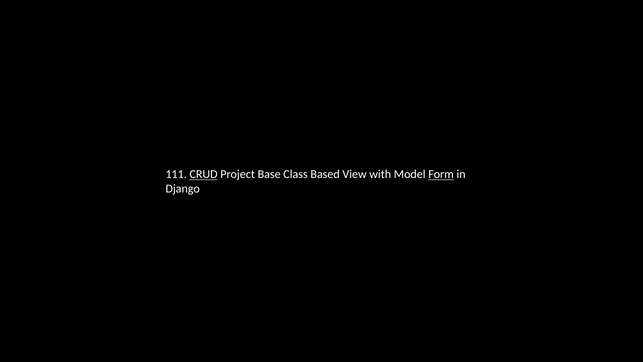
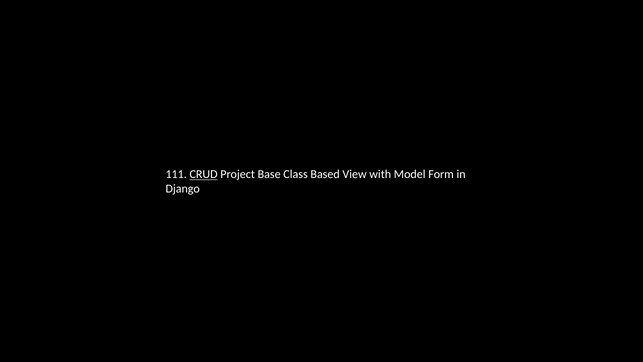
Form underline: present -> none (441, 174)
